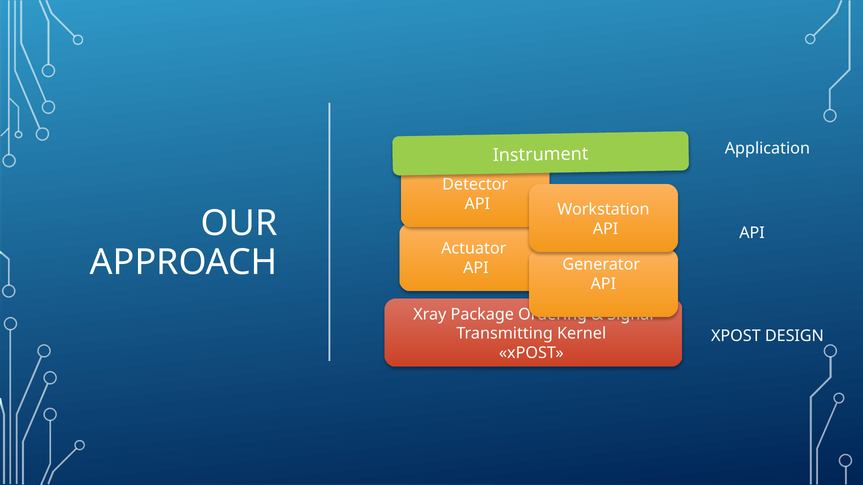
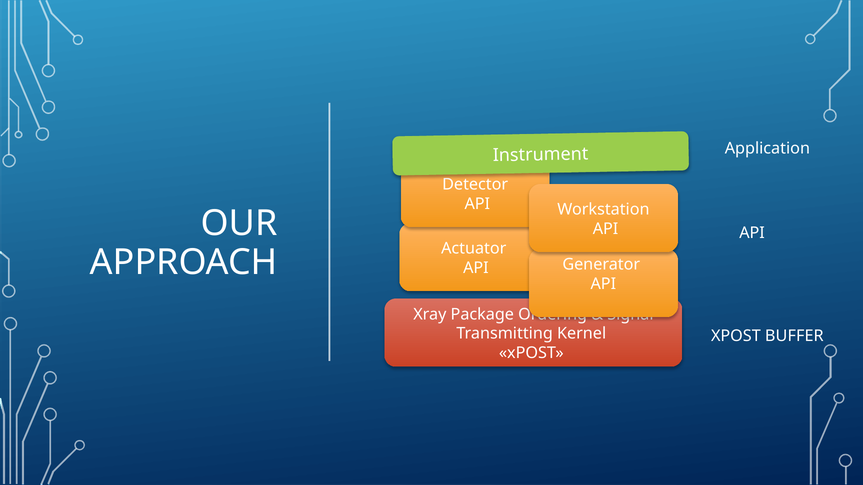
DESIGN: DESIGN -> BUFFER (794, 336)
